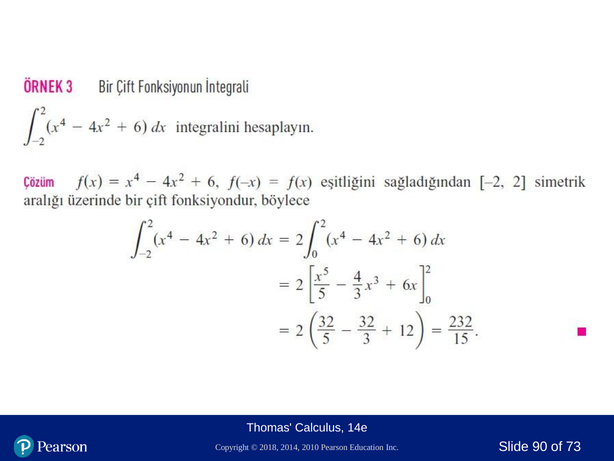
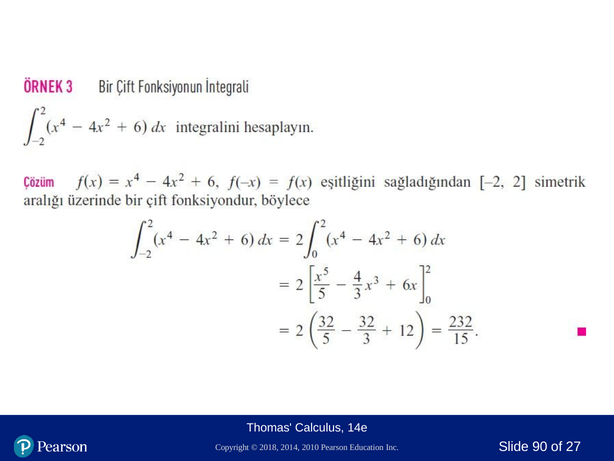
73: 73 -> 27 (574, 446)
